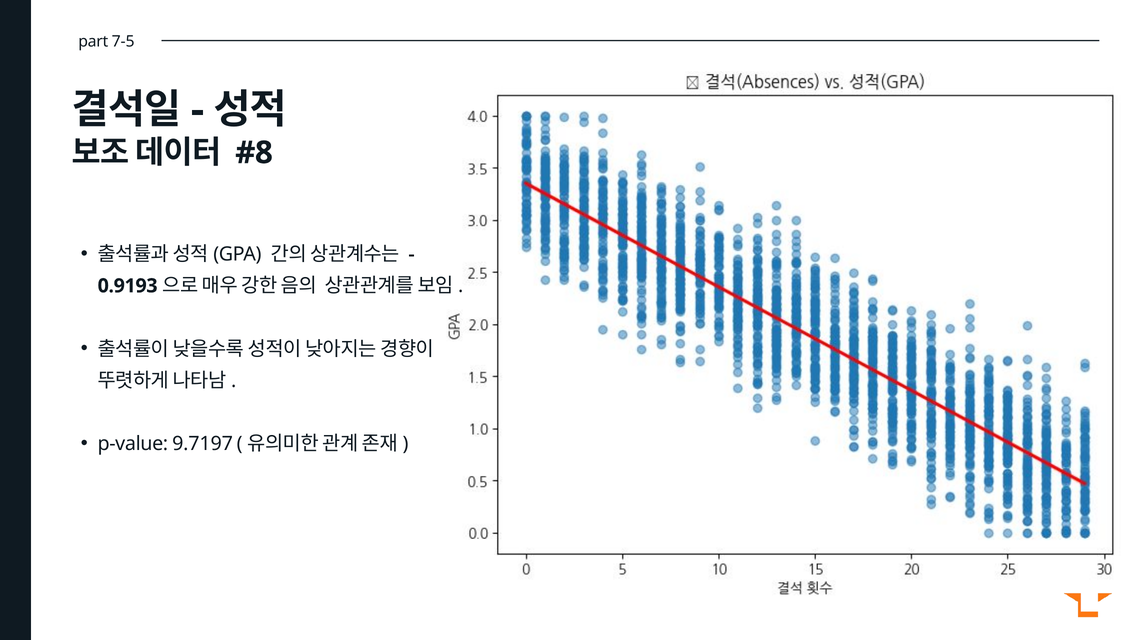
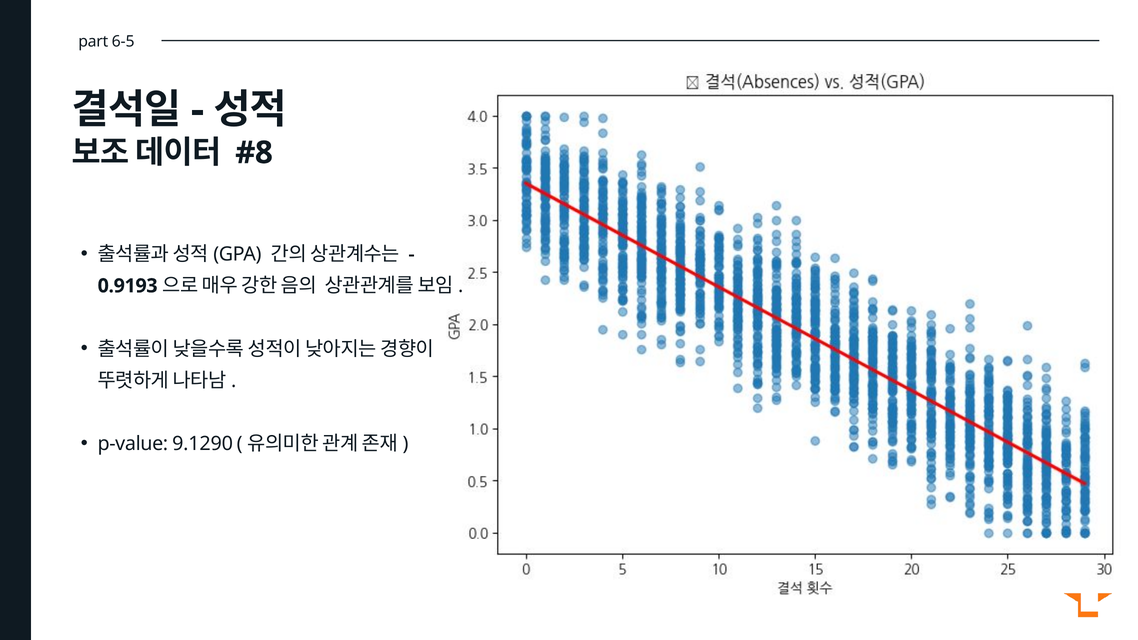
7-5: 7-5 -> 6-5 (123, 42)
9.7197: 9.7197 -> 9.1290 (203, 444)
